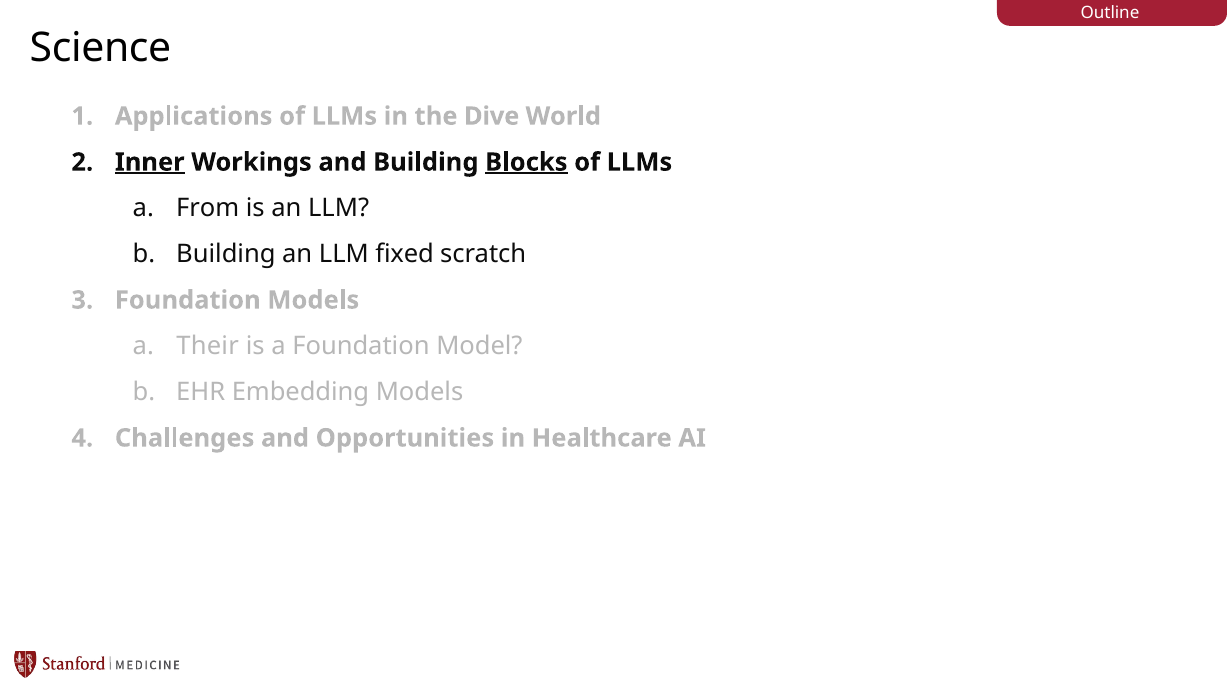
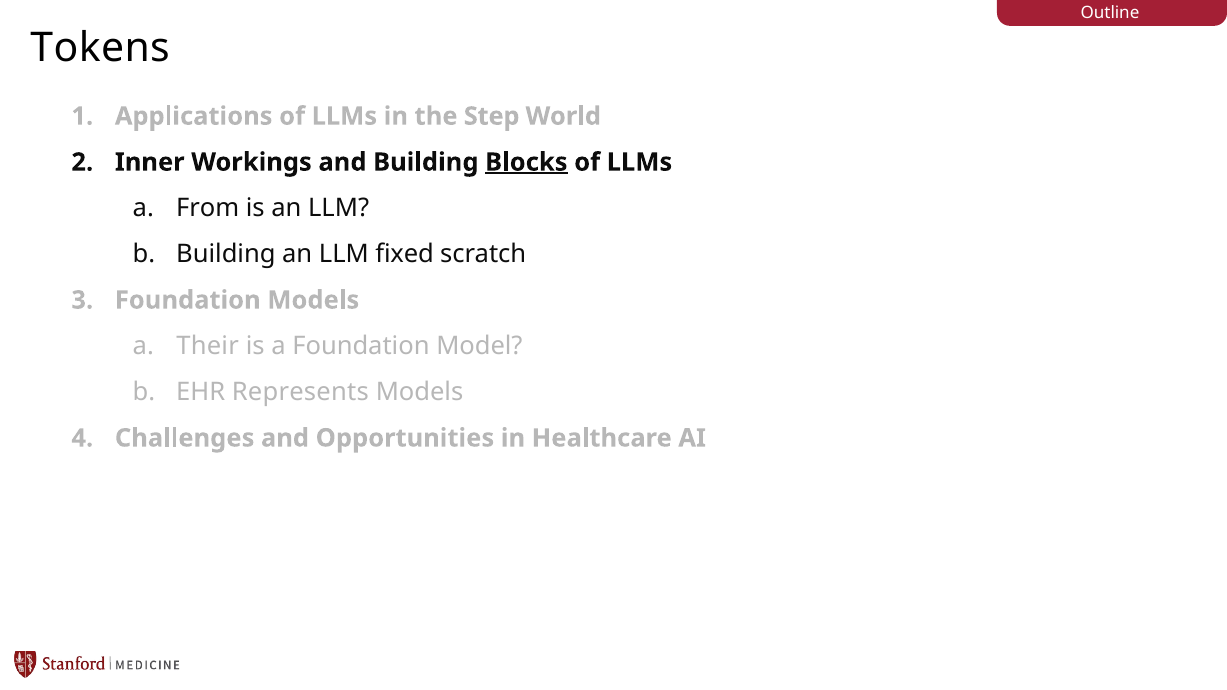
Science: Science -> Tokens (100, 48)
Dive: Dive -> Step (492, 116)
Inner underline: present -> none (150, 162)
Embedding: Embedding -> Represents (300, 392)
